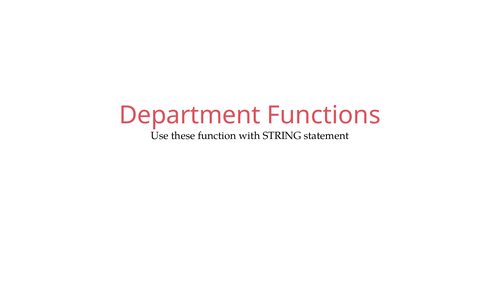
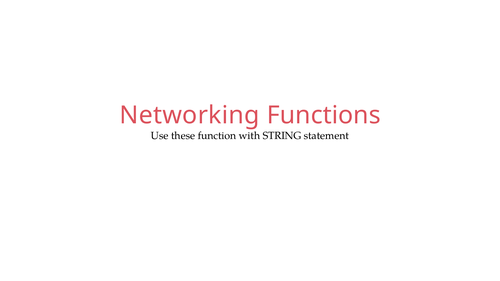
Department: Department -> Networking (190, 115)
